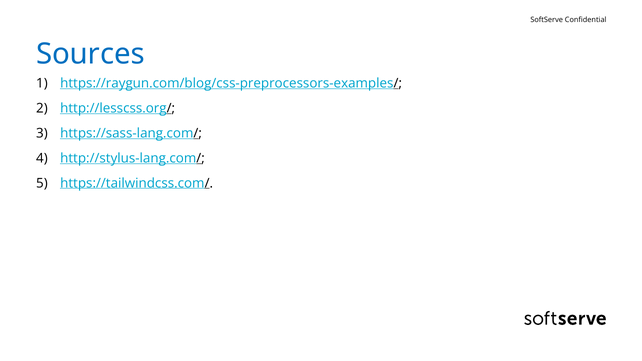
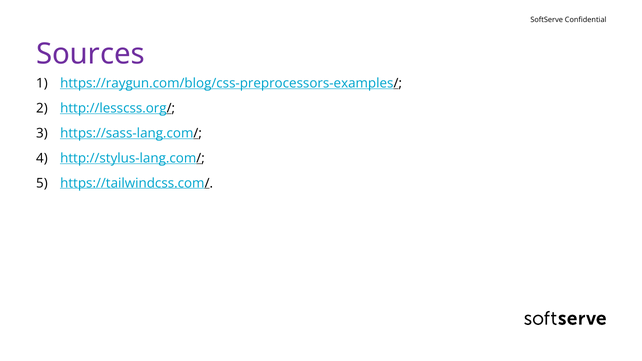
Sources colour: blue -> purple (90, 54)
